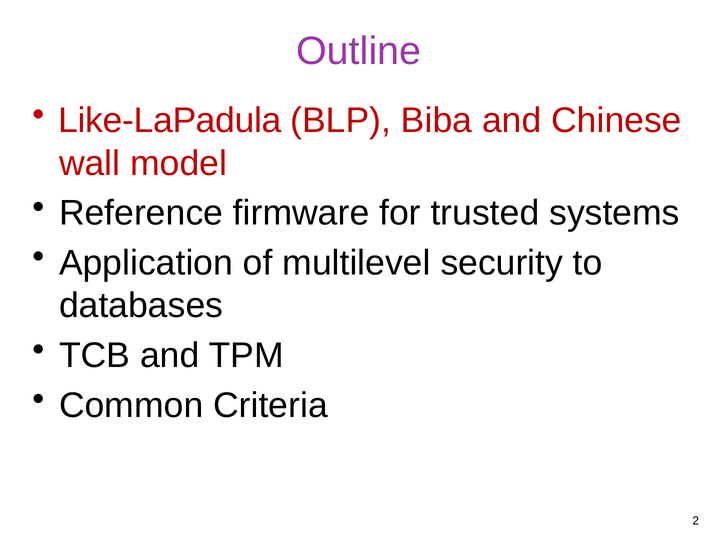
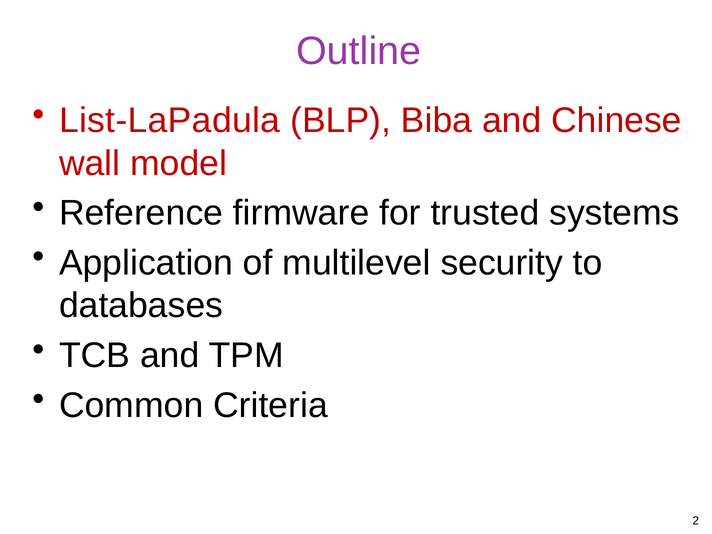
Like-LaPadula: Like-LaPadula -> List-LaPadula (170, 121)
